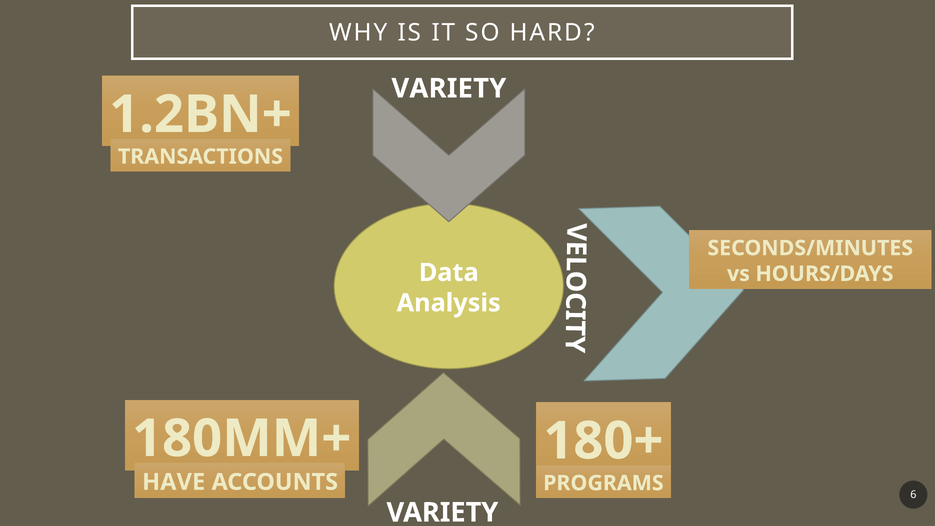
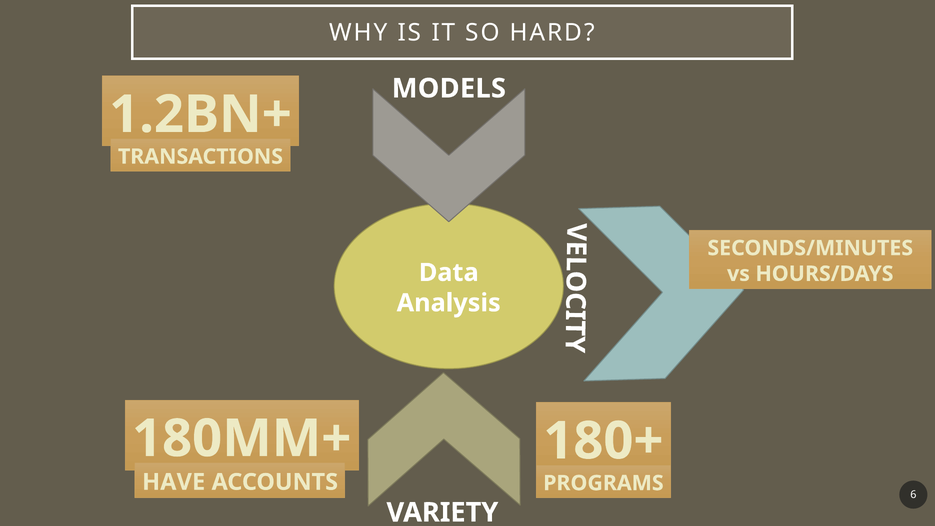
VARIETY: VARIETY -> MODELS (449, 88)
